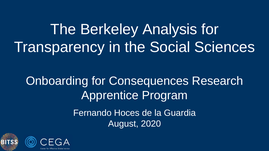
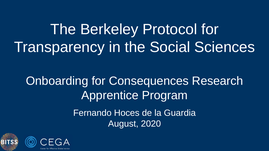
Analysis: Analysis -> Protocol (170, 29)
